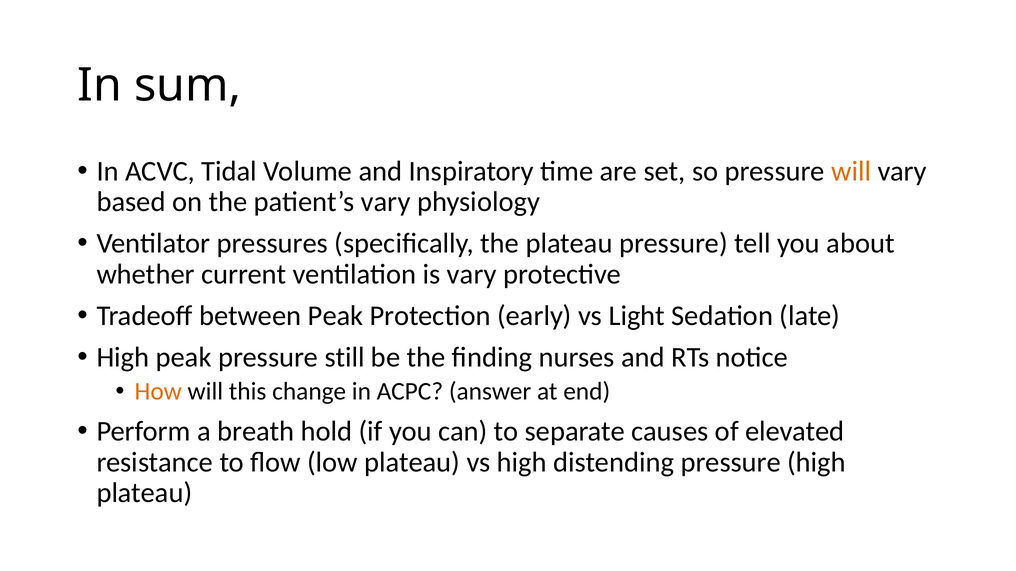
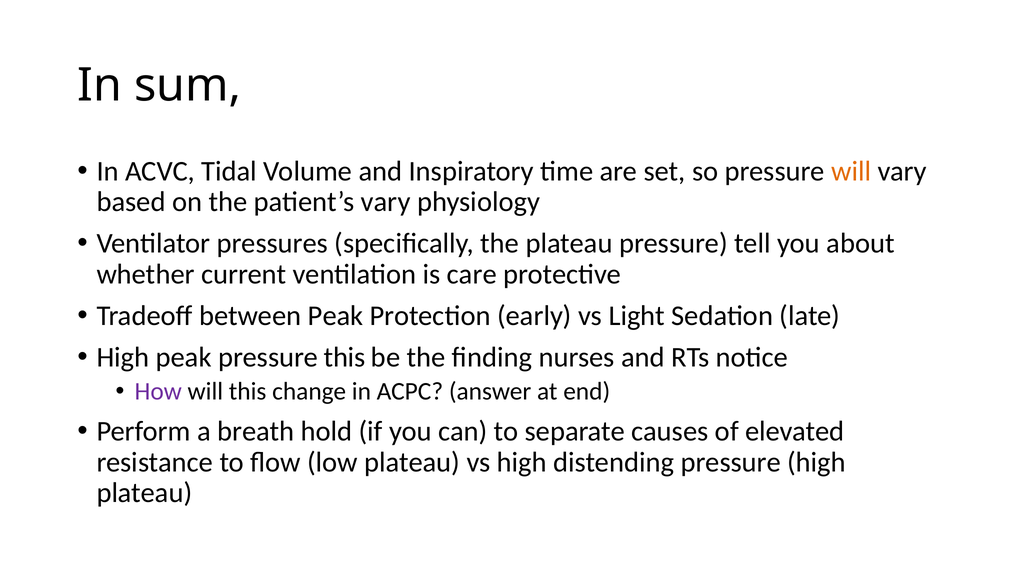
is vary: vary -> care (472, 275)
pressure still: still -> this (345, 357)
How colour: orange -> purple (158, 392)
